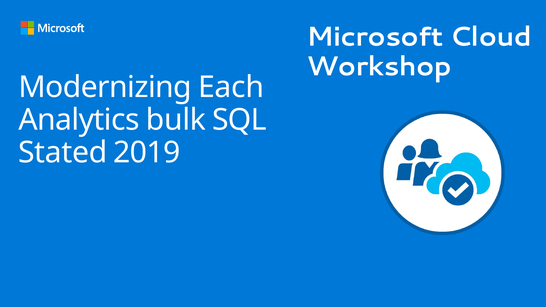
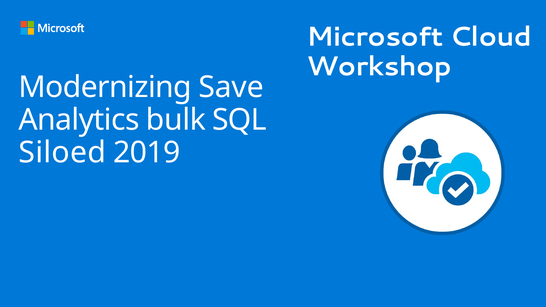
Each: Each -> Save (231, 87)
Stated: Stated -> Siloed (62, 152)
